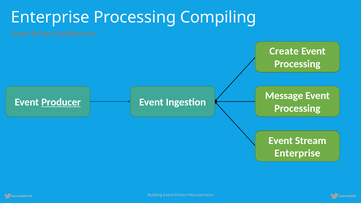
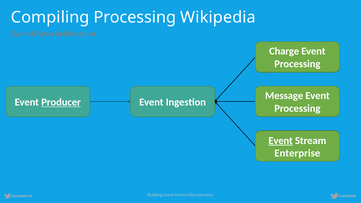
Enterprise: Enterprise -> Compiling (50, 17)
Compiling: Compiling -> Wikipedia (218, 17)
Create: Create -> Charge (284, 51)
Event underline: none -> present (281, 141)
